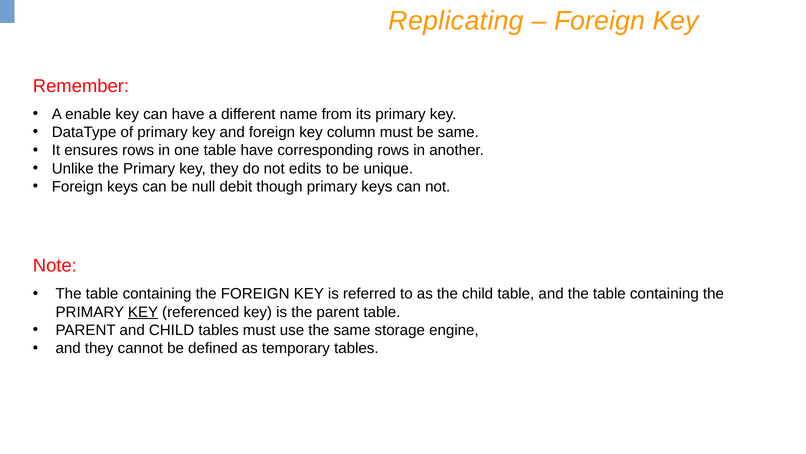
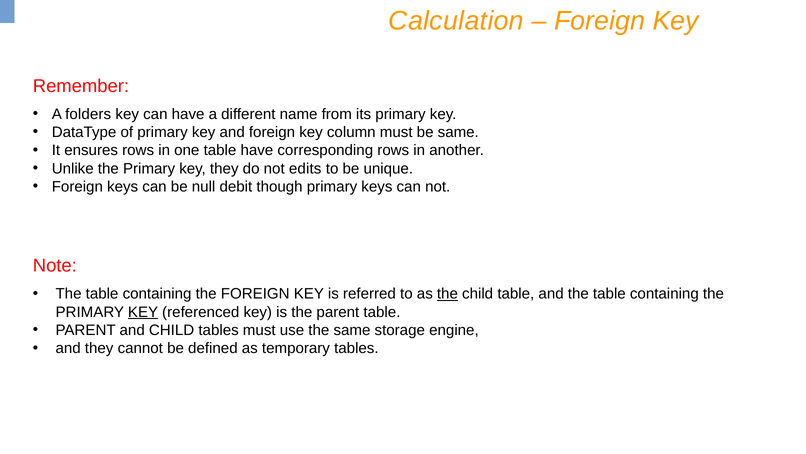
Replicating: Replicating -> Calculation (456, 21)
enable: enable -> folders (88, 114)
the underline: none -> present (447, 293)
